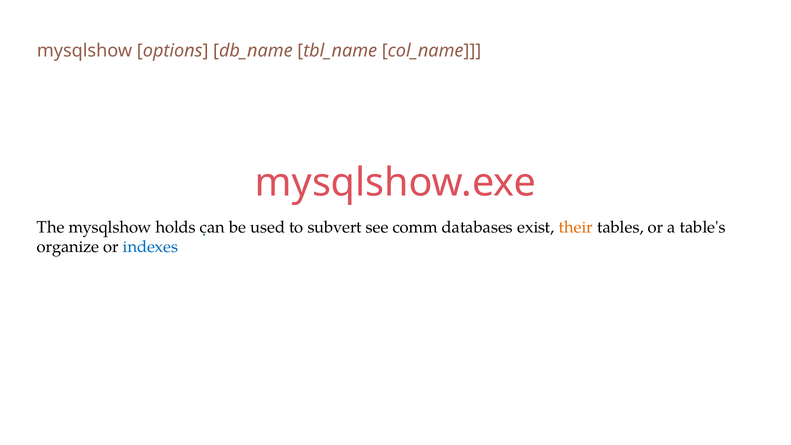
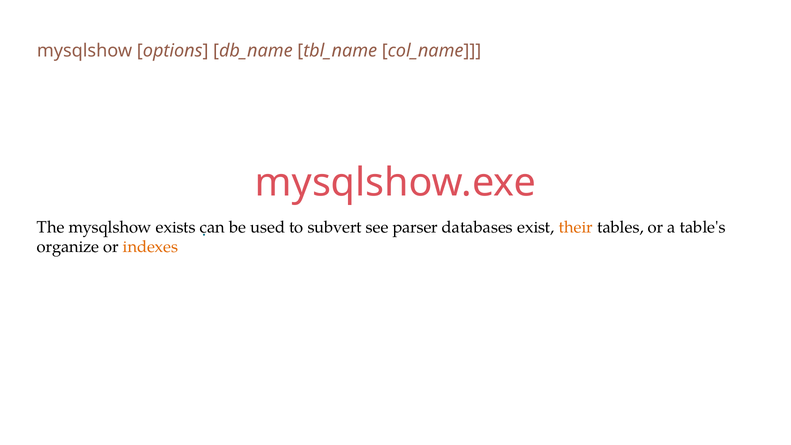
holds: holds -> exists (176, 227)
comm: comm -> parser (415, 227)
indexes colour: blue -> orange (151, 247)
